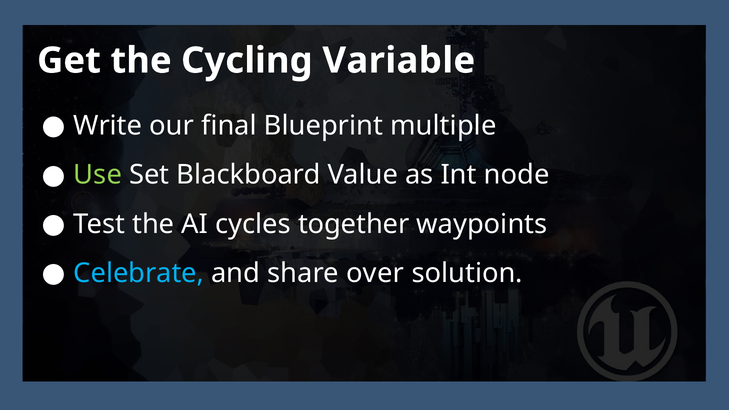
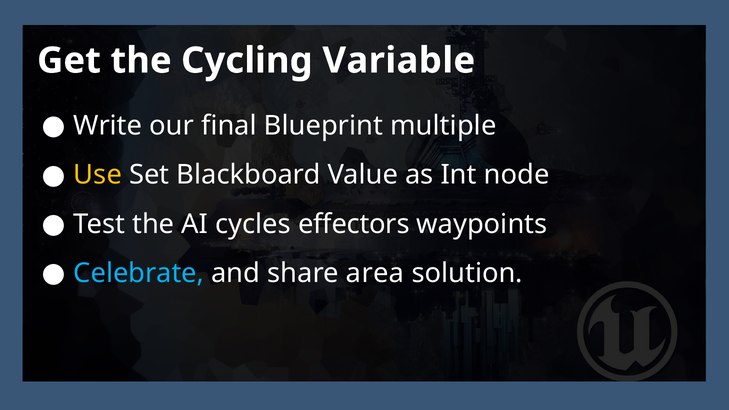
Use colour: light green -> yellow (98, 175)
together: together -> effectors (354, 224)
over: over -> area (375, 273)
